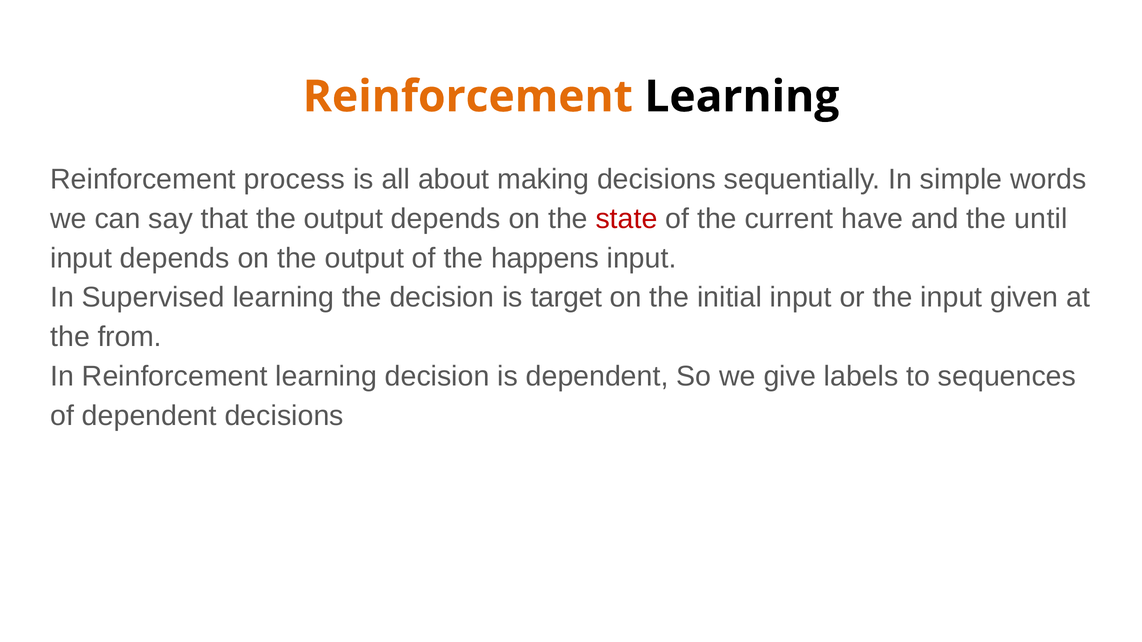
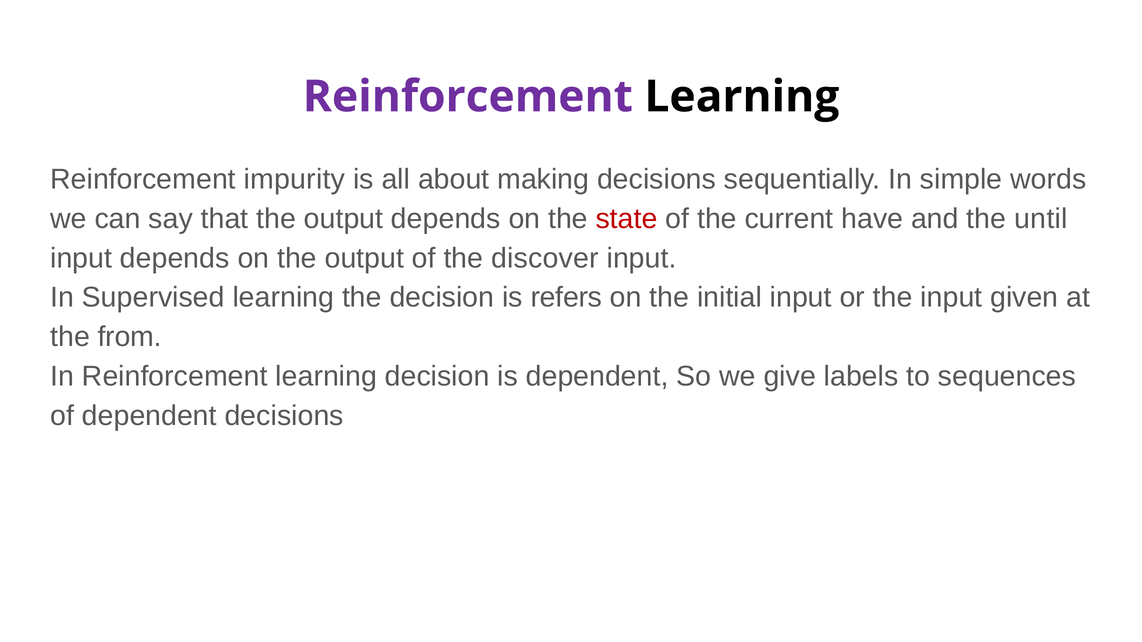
Reinforcement colour: orange -> purple (468, 97)
process: process -> impurity (294, 180)
happens: happens -> discover (545, 258)
target: target -> refers (566, 298)
